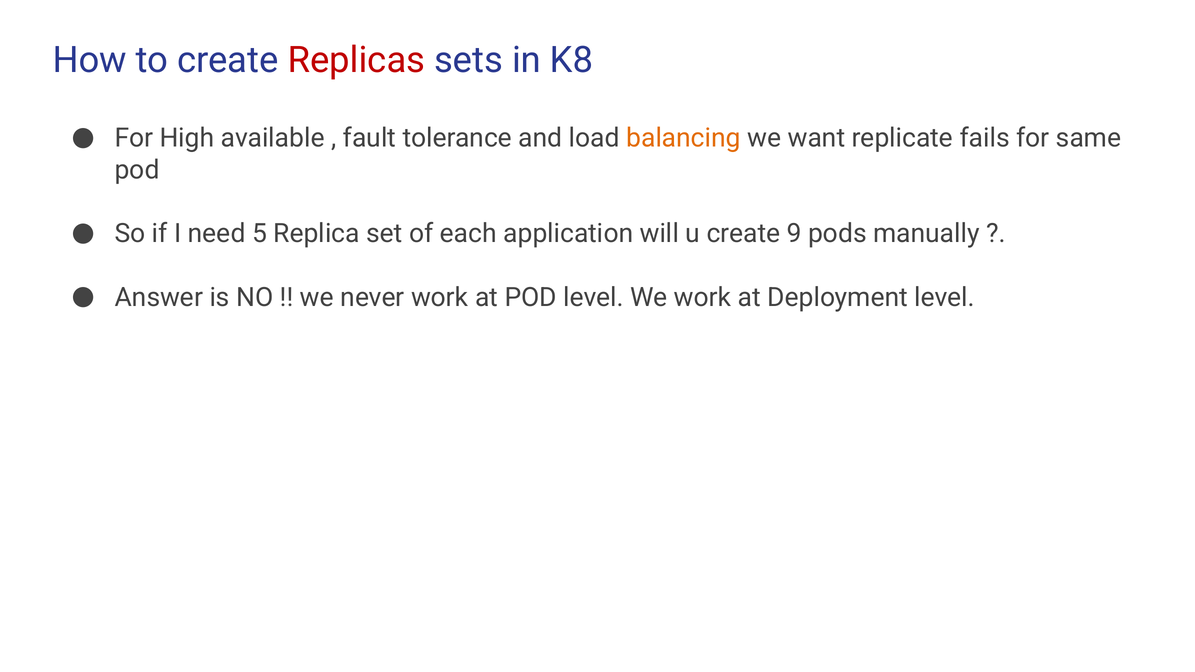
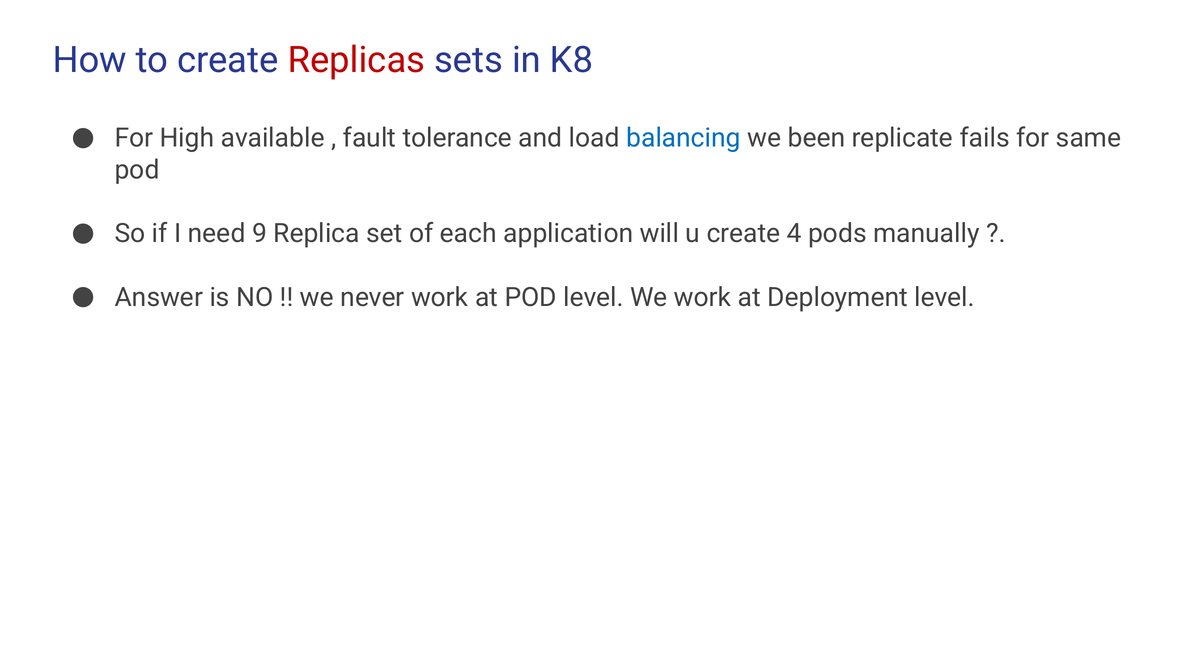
balancing colour: orange -> blue (684, 138)
want: want -> been (816, 138)
5: 5 -> 9 (259, 234)
9: 9 -> 4 (794, 234)
